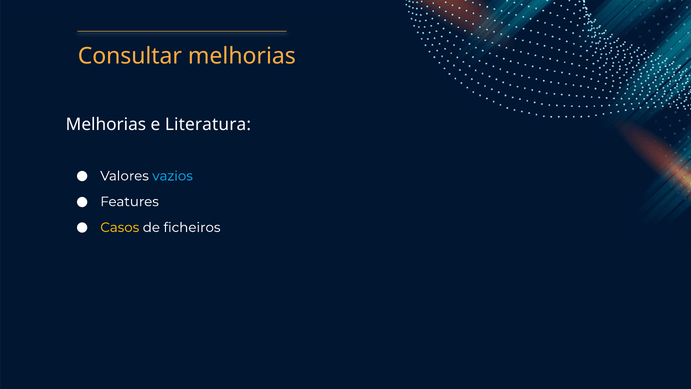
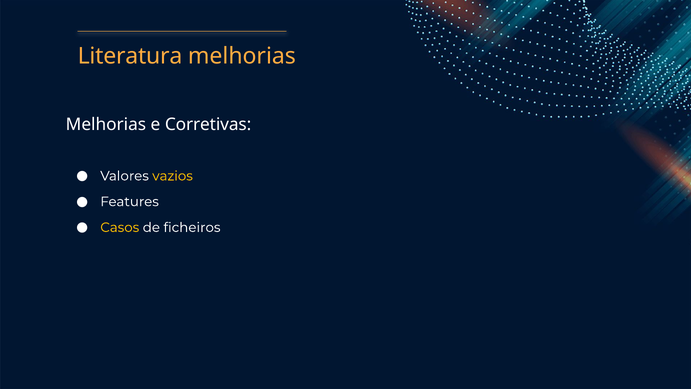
Consultar: Consultar -> Literatura (130, 56)
Literatura: Literatura -> Corretivas (208, 125)
vazios colour: light blue -> yellow (173, 176)
